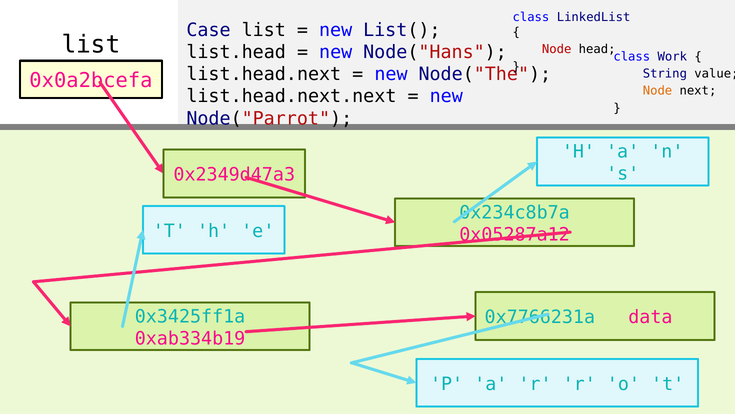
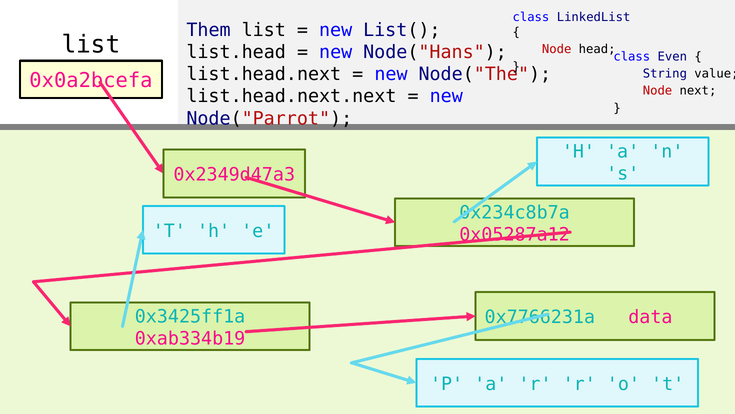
Case: Case -> Them (209, 30)
Work: Work -> Even (672, 56)
Node colour: orange -> red (658, 91)
